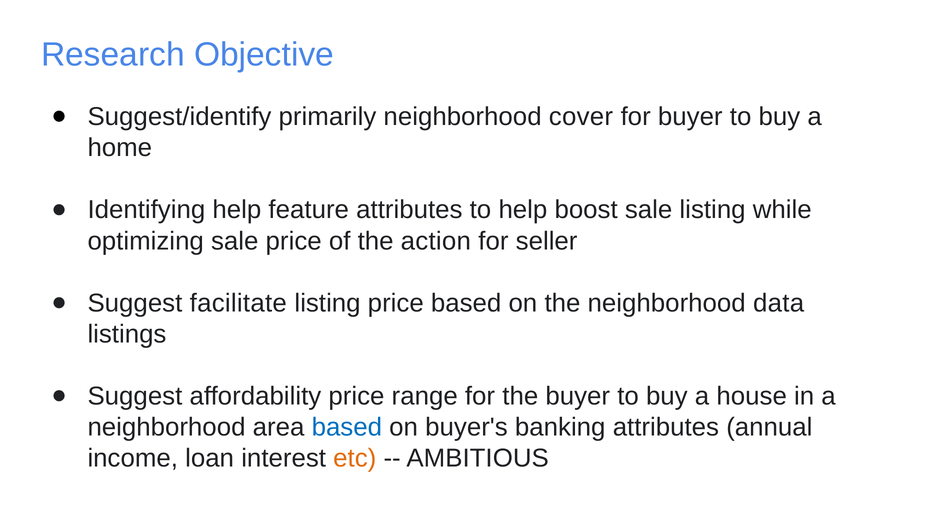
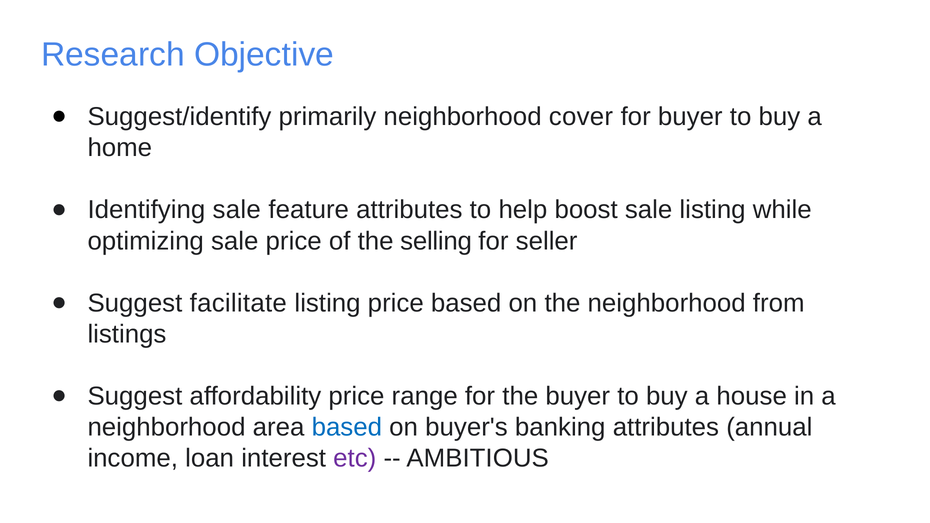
Identifying help: help -> sale (237, 210)
action: action -> selling (436, 241)
data: data -> from (779, 303)
etc colour: orange -> purple (355, 458)
